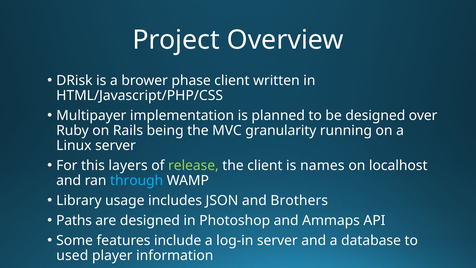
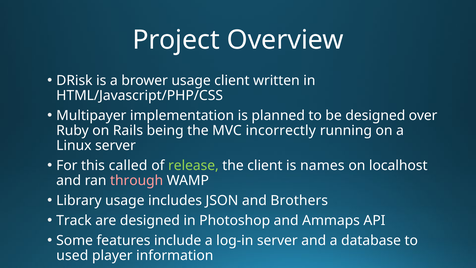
brower phase: phase -> usage (191, 80)
granularity: granularity -> incorrectly (281, 130)
layers: layers -> called (128, 165)
through colour: light blue -> pink (137, 180)
Paths: Paths -> Track (74, 220)
